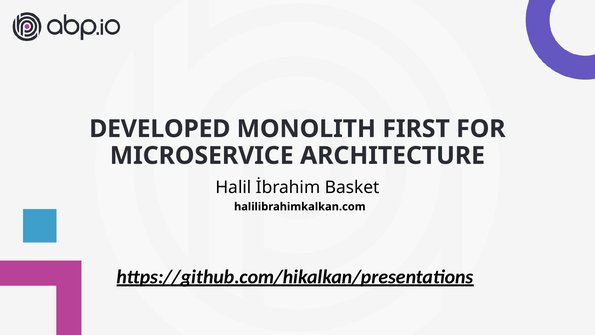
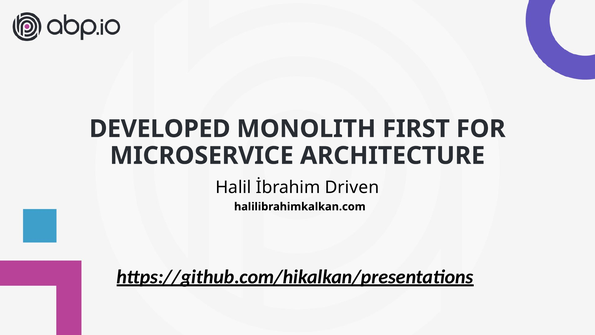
Basket: Basket -> Driven (352, 187)
